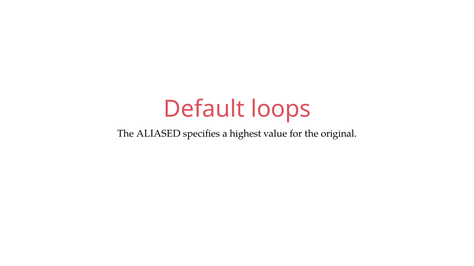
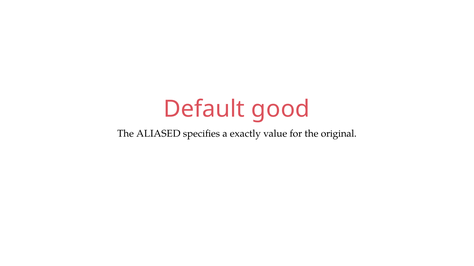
loops: loops -> good (281, 109)
highest: highest -> exactly (245, 134)
